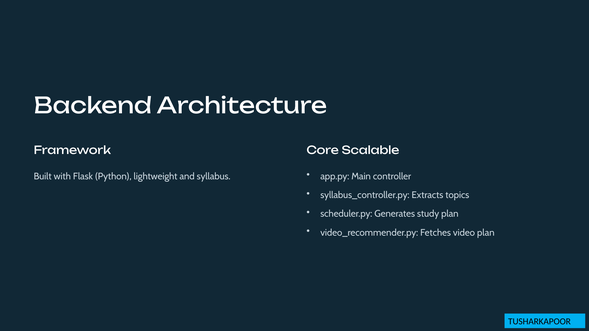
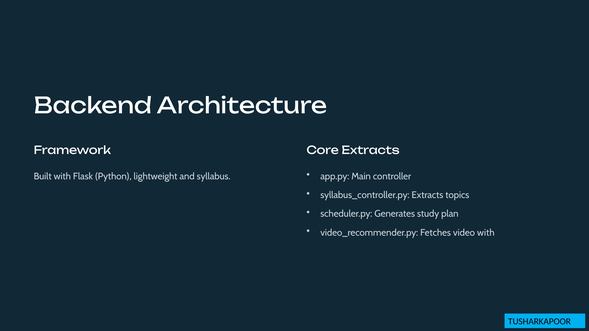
Core Scalable: Scalable -> Extracts (371, 150)
video plan: plan -> with (486, 233)
